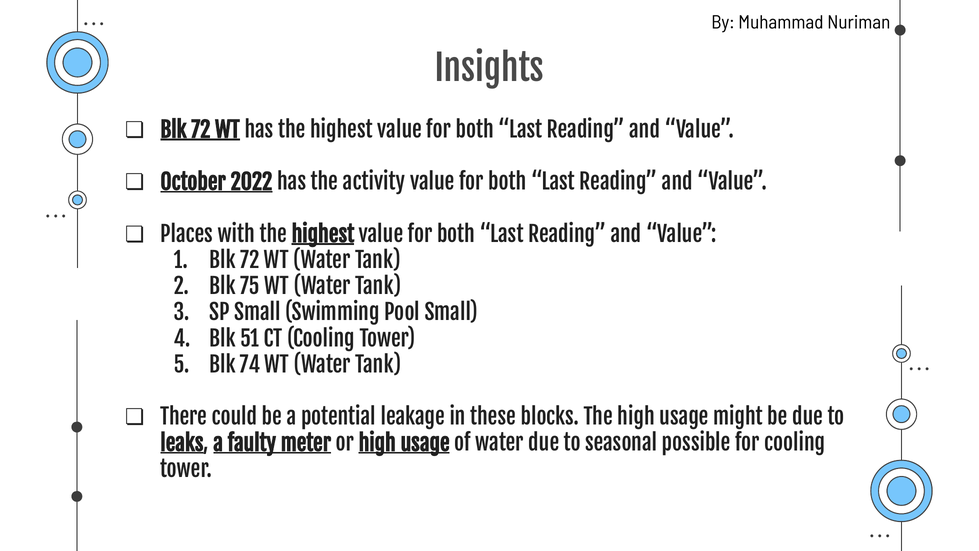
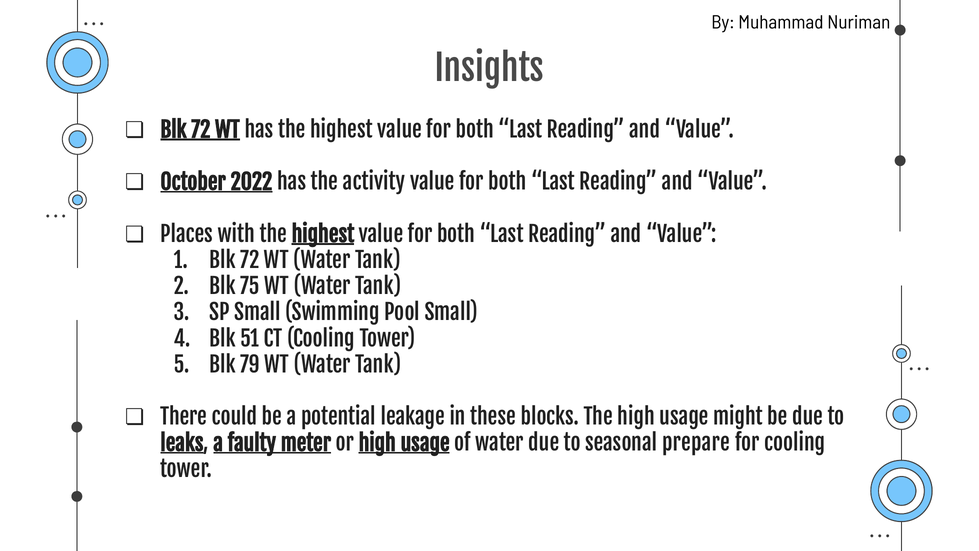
74: 74 -> 79 (250, 365)
possible: possible -> prepare (696, 444)
